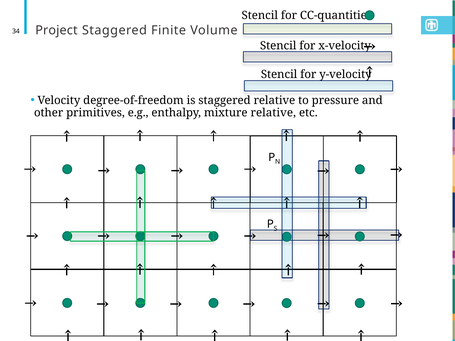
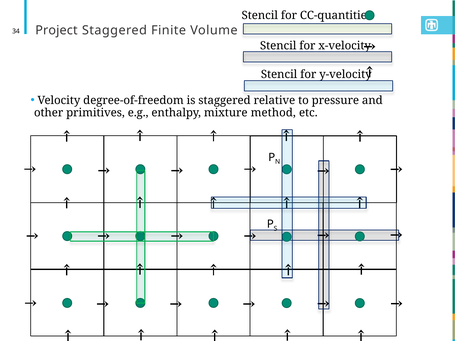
mixture relative: relative -> method (273, 113)
